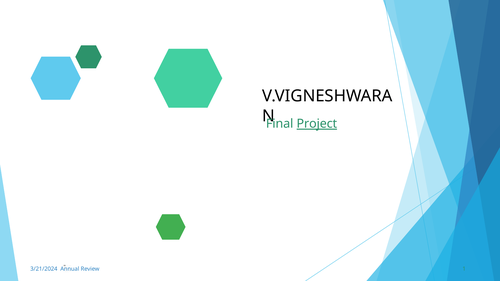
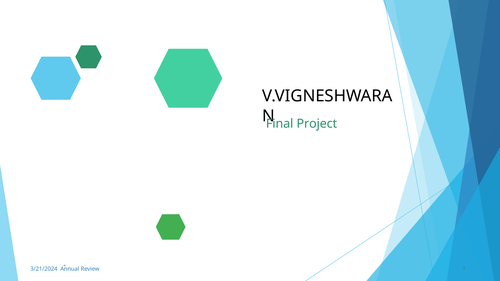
Project underline: present -> none (317, 124)
